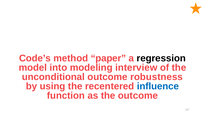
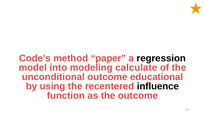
interview: interview -> calculate (136, 68)
robustness: robustness -> educational (157, 77)
influence colour: blue -> black (158, 86)
